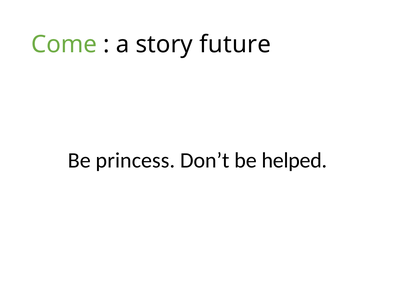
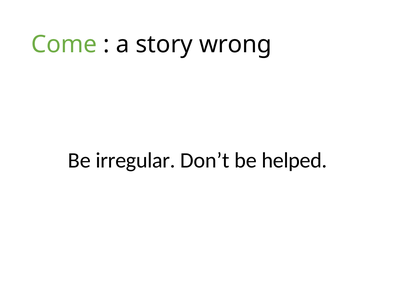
future: future -> wrong (235, 44)
princess: princess -> irregular (136, 160)
